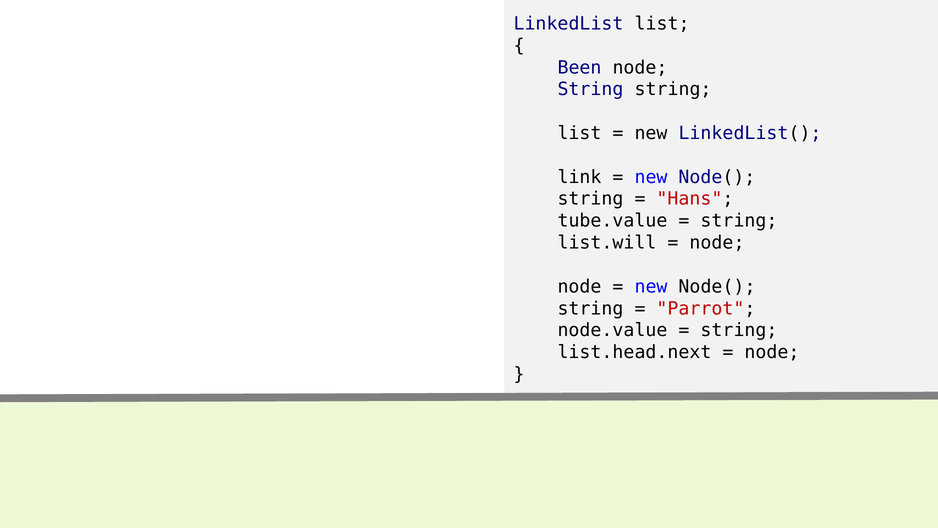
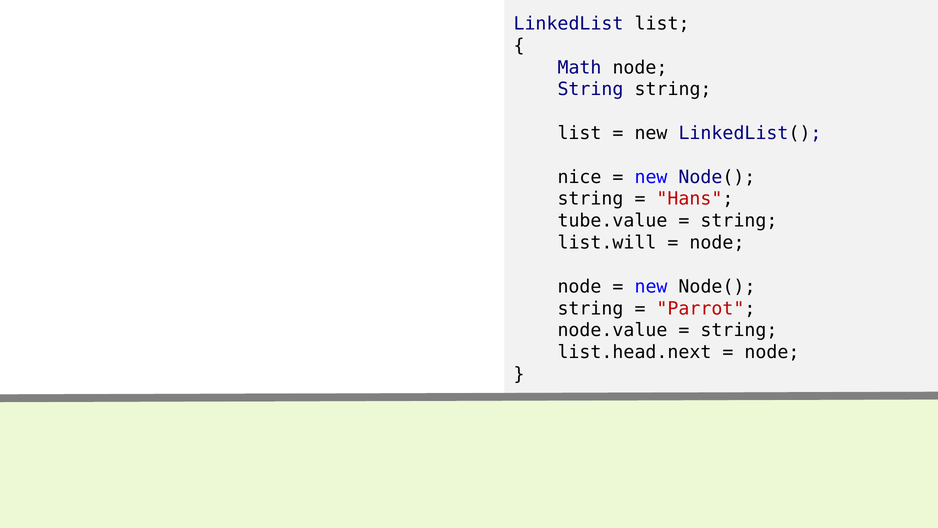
Been: Been -> Math (579, 67)
link: link -> nice (579, 177)
